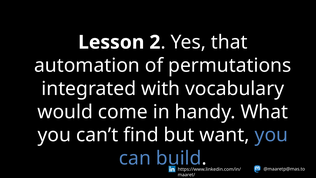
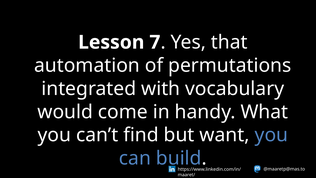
2: 2 -> 7 (155, 42)
